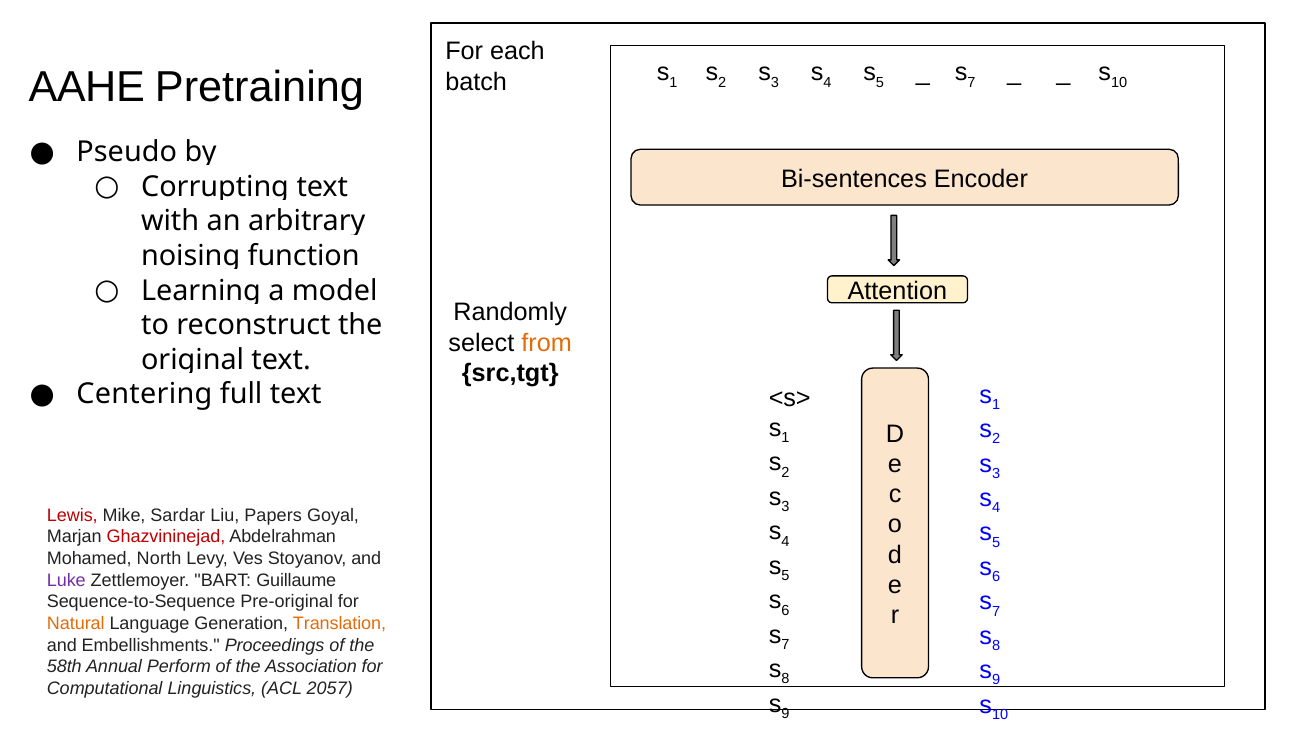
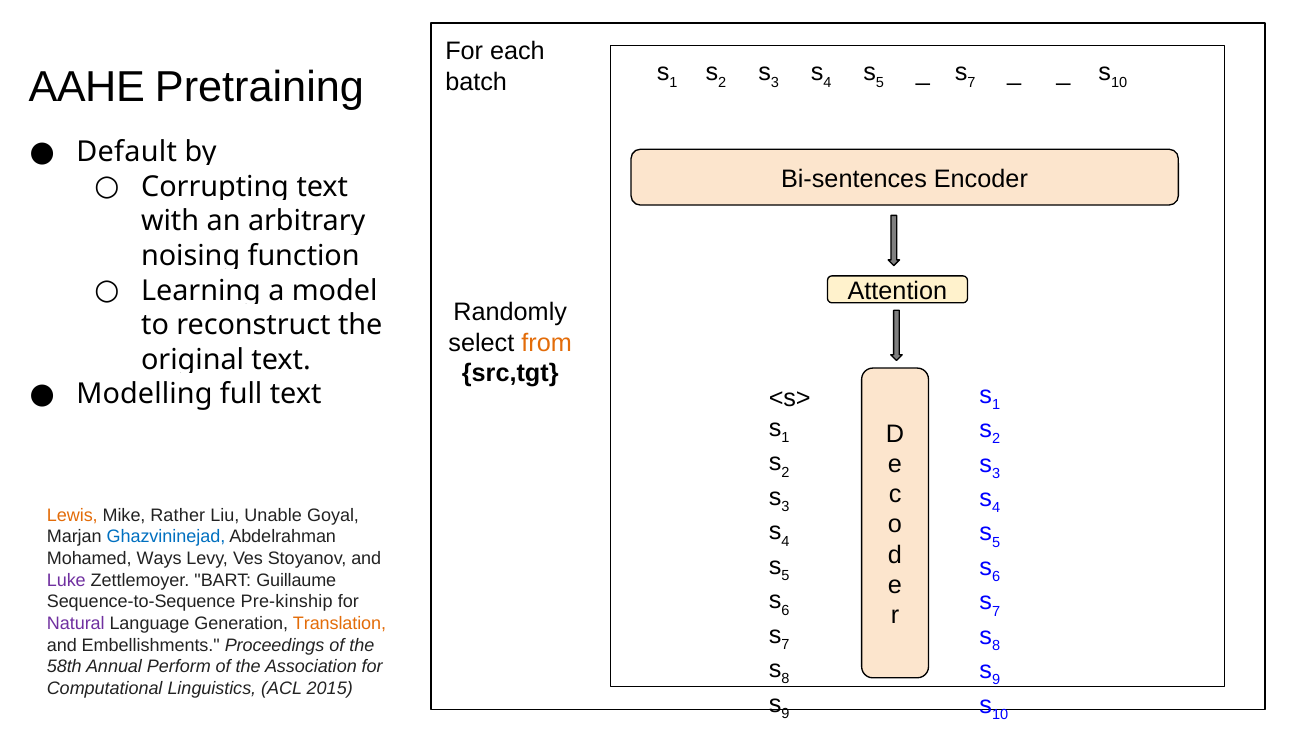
Pseudo: Pseudo -> Default (127, 152)
Centering: Centering -> Modelling (144, 394)
Lewis colour: red -> orange (72, 515)
Sardar: Sardar -> Rather (178, 515)
Papers: Papers -> Unable (273, 515)
Ghazvininejad colour: red -> blue (166, 537)
North: North -> Ways (159, 558)
Pre-original: Pre-original -> Pre-kinship (287, 602)
Natural colour: orange -> purple (76, 623)
2057: 2057 -> 2015 (330, 688)
